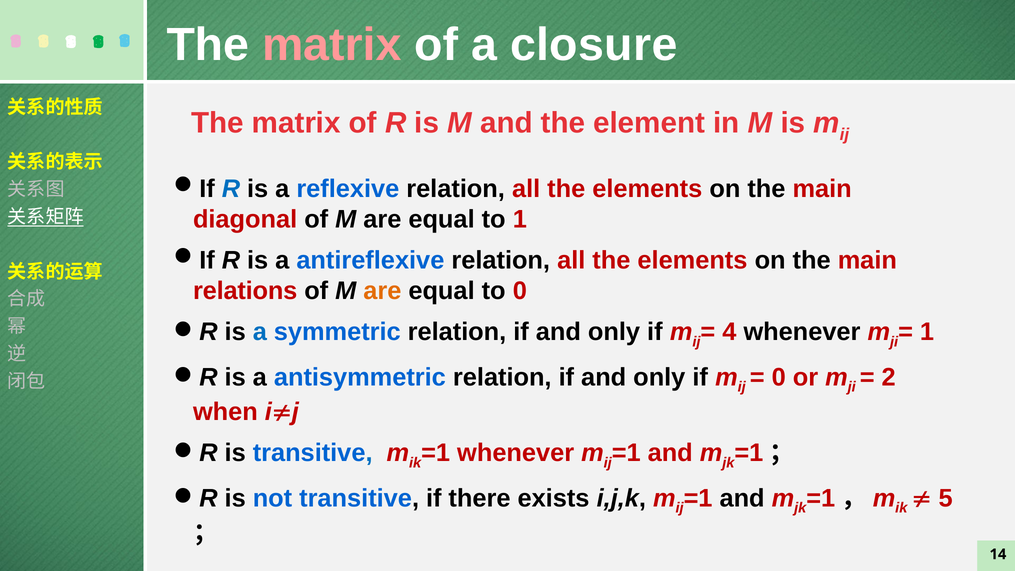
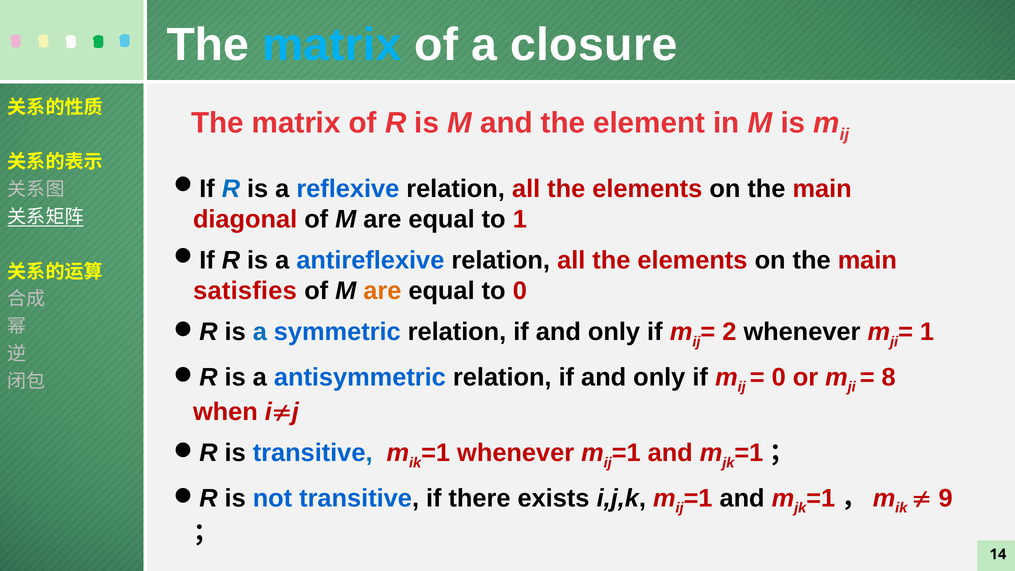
matrix colour: pink -> light blue (332, 45)
relations: relations -> satisfies (245, 291)
4: 4 -> 2 (729, 332)
2: 2 -> 8 (889, 377)
5: 5 -> 9 (946, 498)
